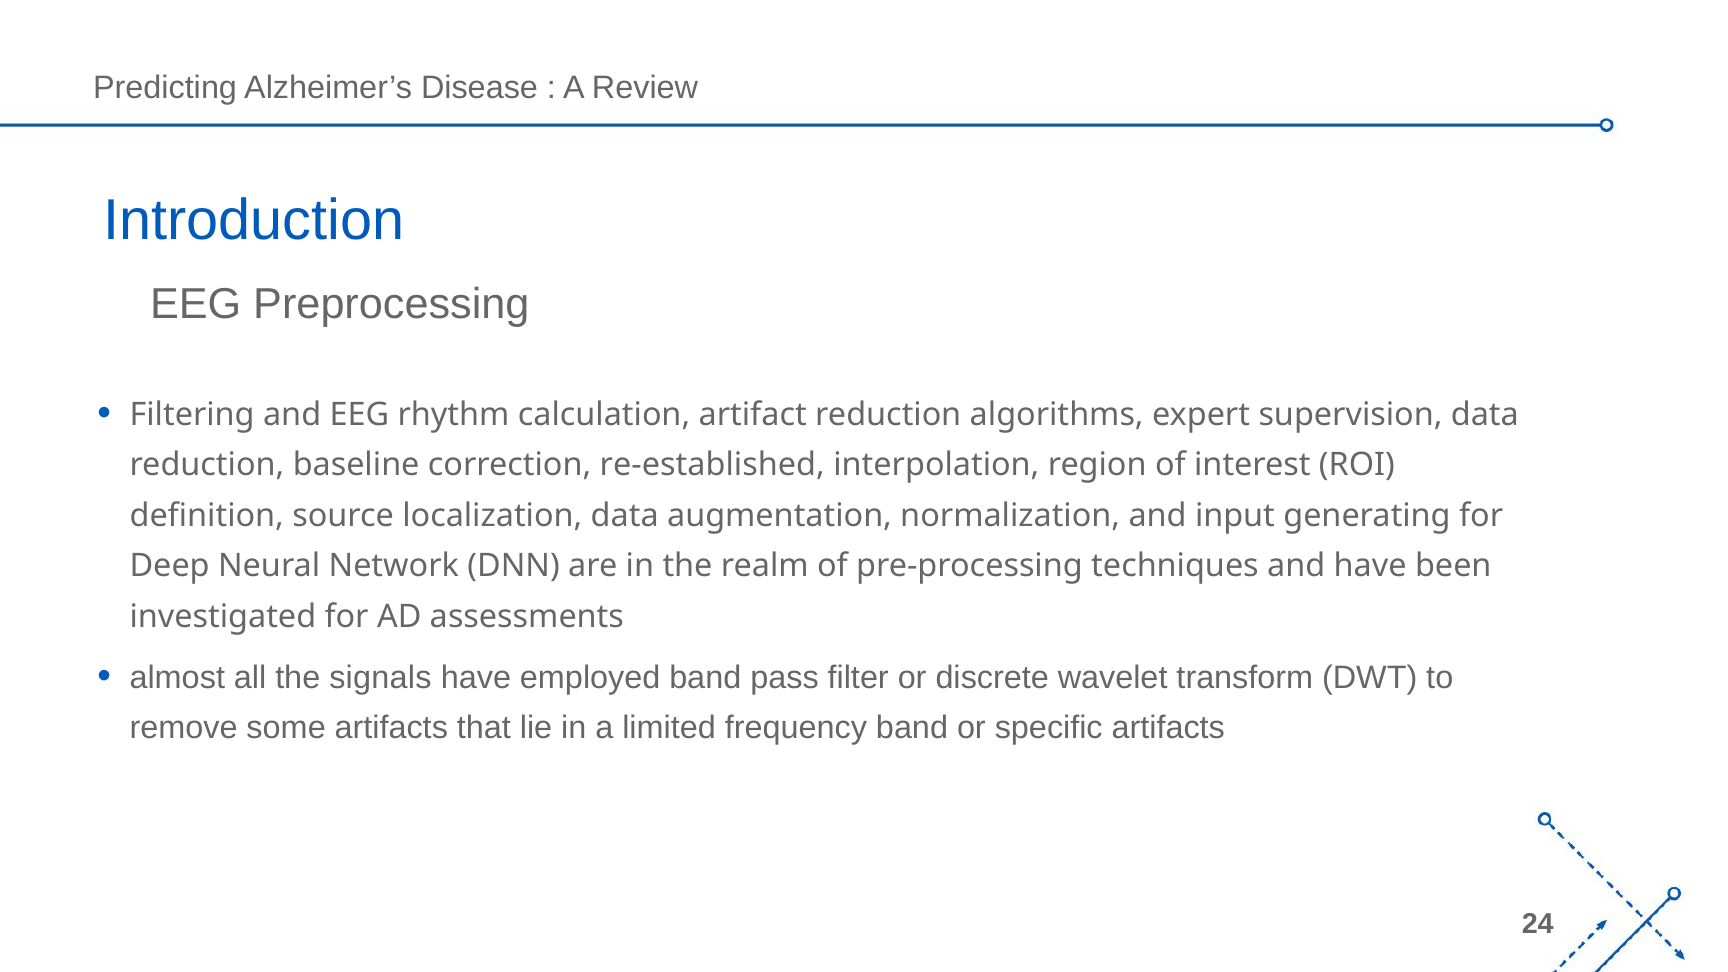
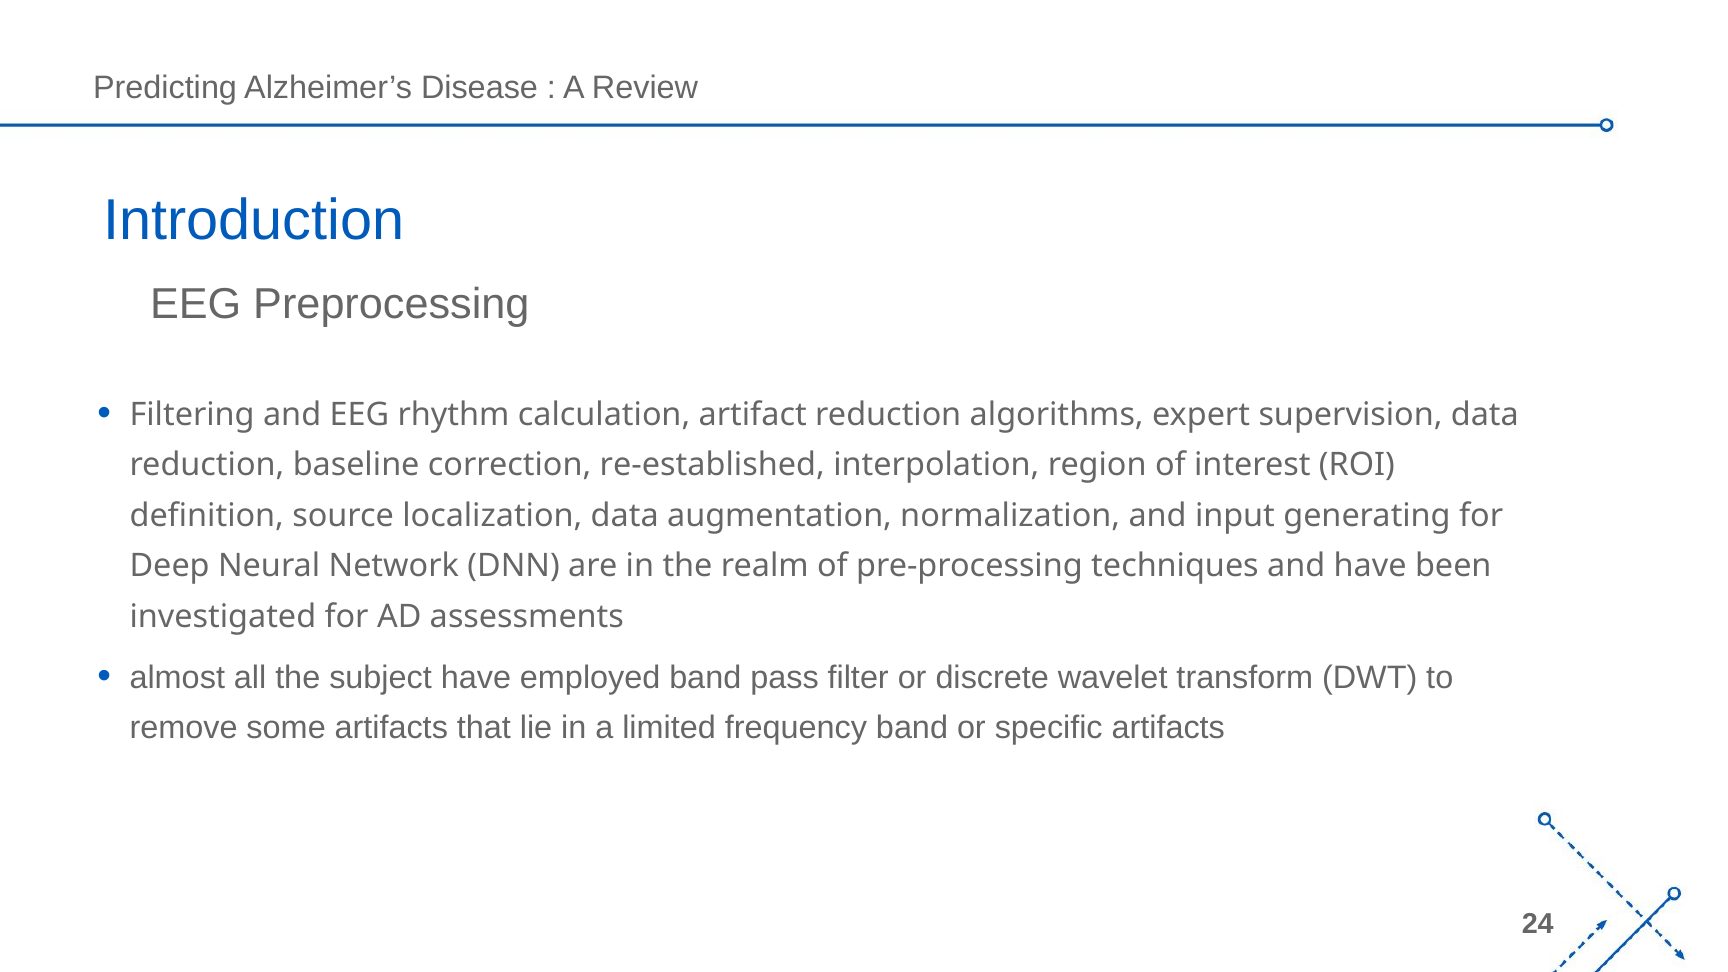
signals: signals -> subject (381, 678)
